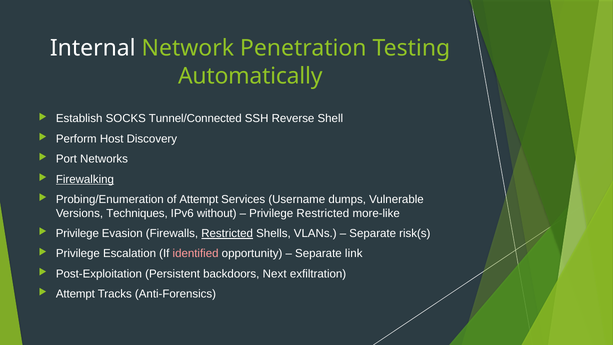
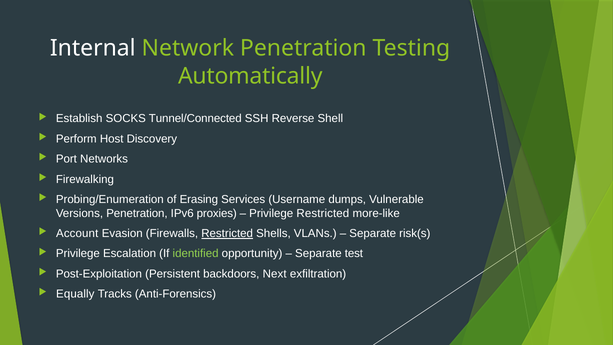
Firewalking underline: present -> none (85, 179)
of Attempt: Attempt -> Erasing (199, 199)
Versions Techniques: Techniques -> Penetration (137, 213)
without: without -> proxies (217, 213)
Privilege: Privilege -> Account (77, 233)
identified colour: pink -> light green (196, 254)
link: link -> test (354, 254)
Attempt: Attempt -> Equally (75, 294)
